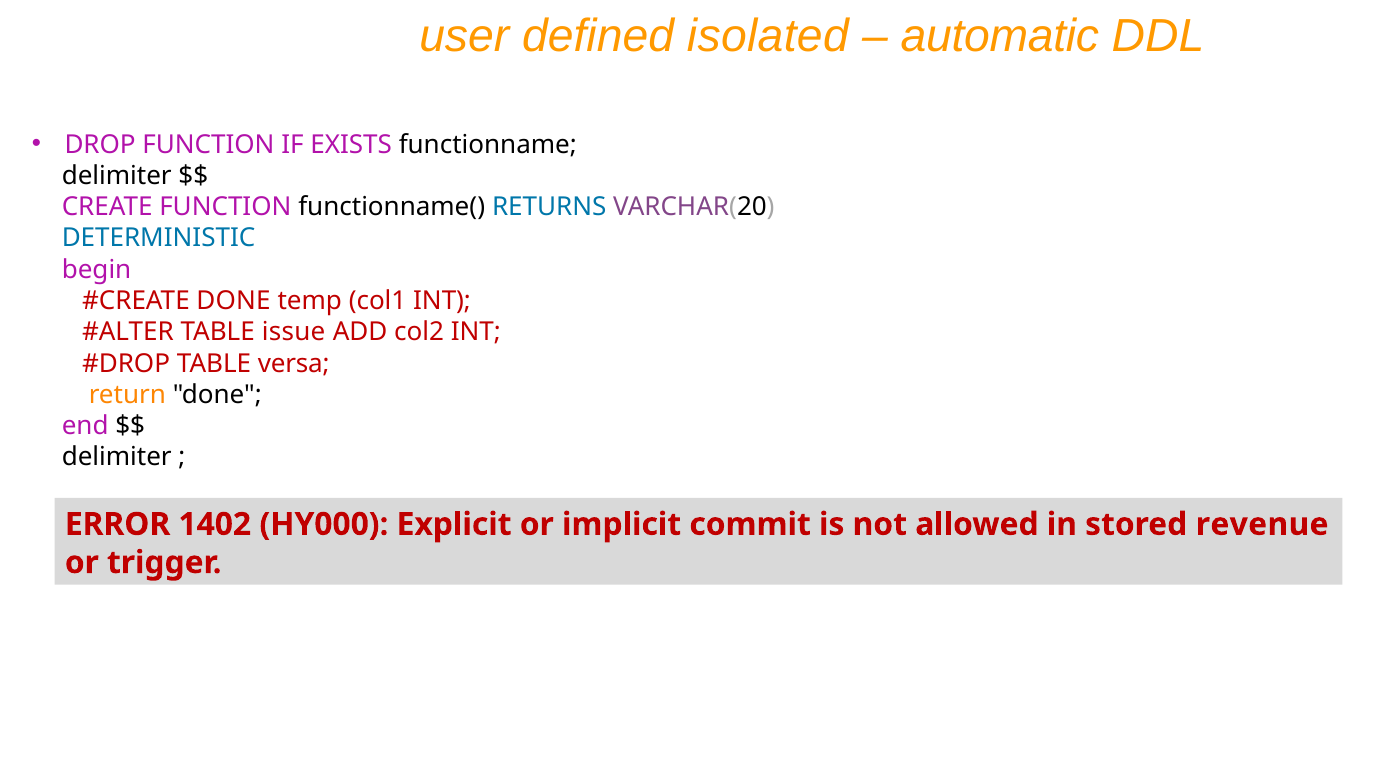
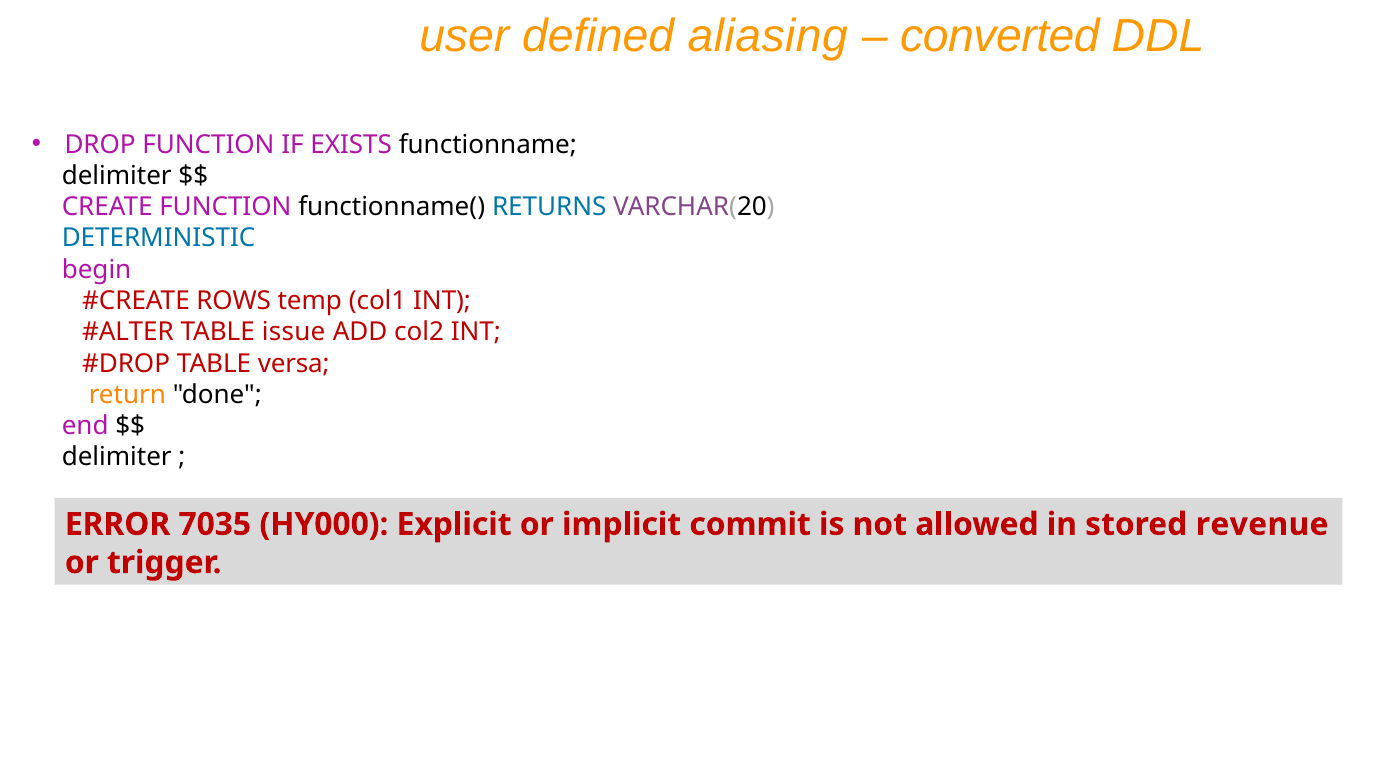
isolated: isolated -> aliasing (768, 36)
automatic: automatic -> converted (1000, 36)
DONE: DONE -> ROWS (234, 301)
1402: 1402 -> 7035 (215, 524)
